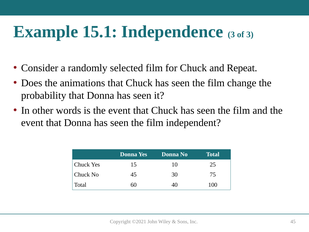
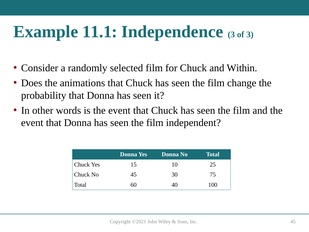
15.1: 15.1 -> 11.1 (100, 32)
Repeat: Repeat -> Within (242, 68)
